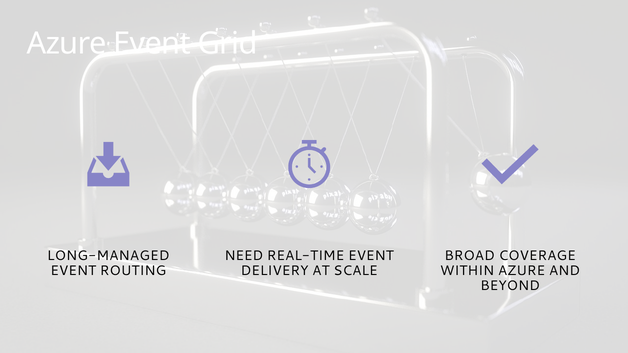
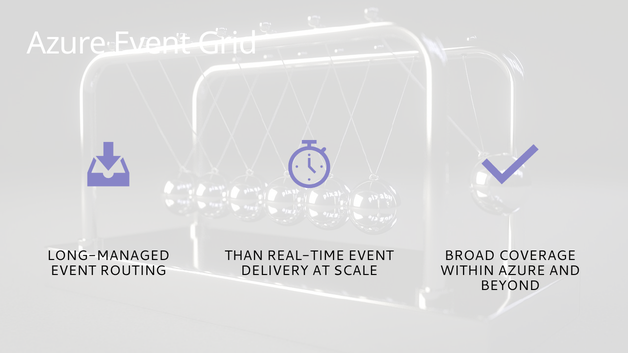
NEED: NEED -> THAN (244, 256)
